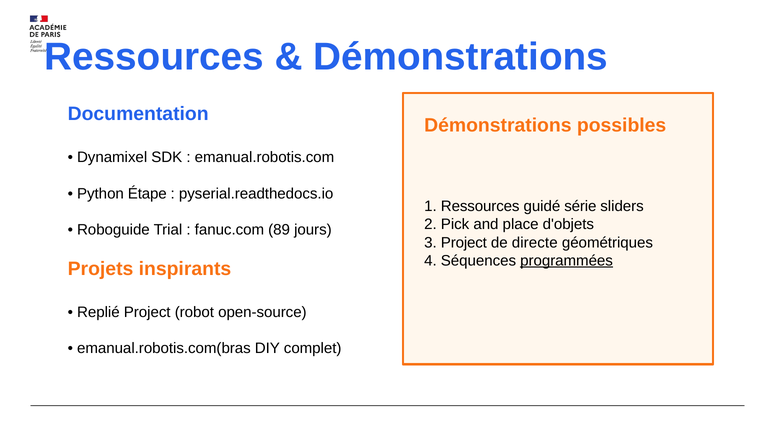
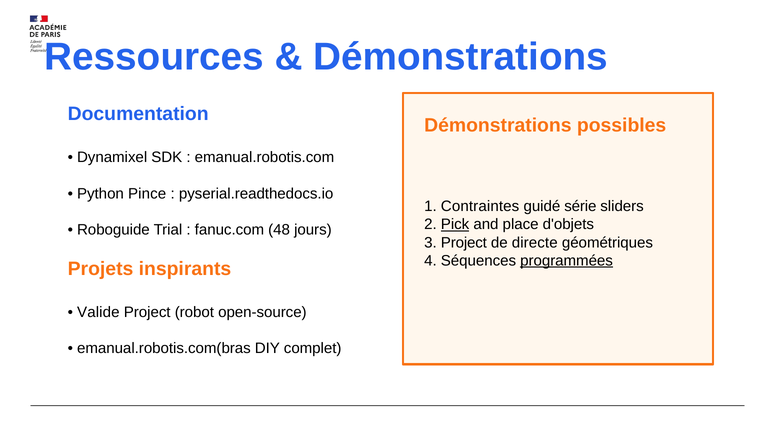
Étape: Étape -> Pince (147, 193)
1 Ressources: Ressources -> Contraintes (480, 206)
Pick underline: none -> present (455, 224)
89: 89 -> 48 (279, 230)
Replié: Replié -> Valide (98, 312)
